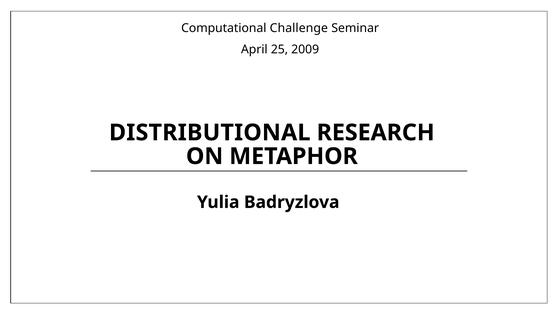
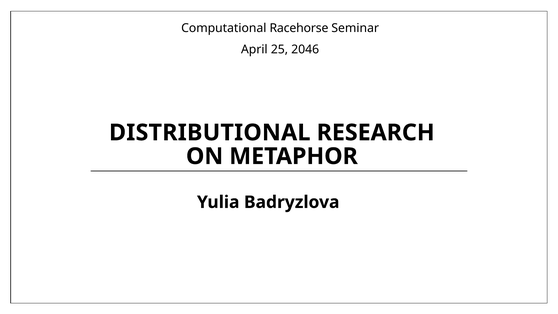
Challenge: Challenge -> Racehorse (299, 28)
2009: 2009 -> 2046 (305, 49)
